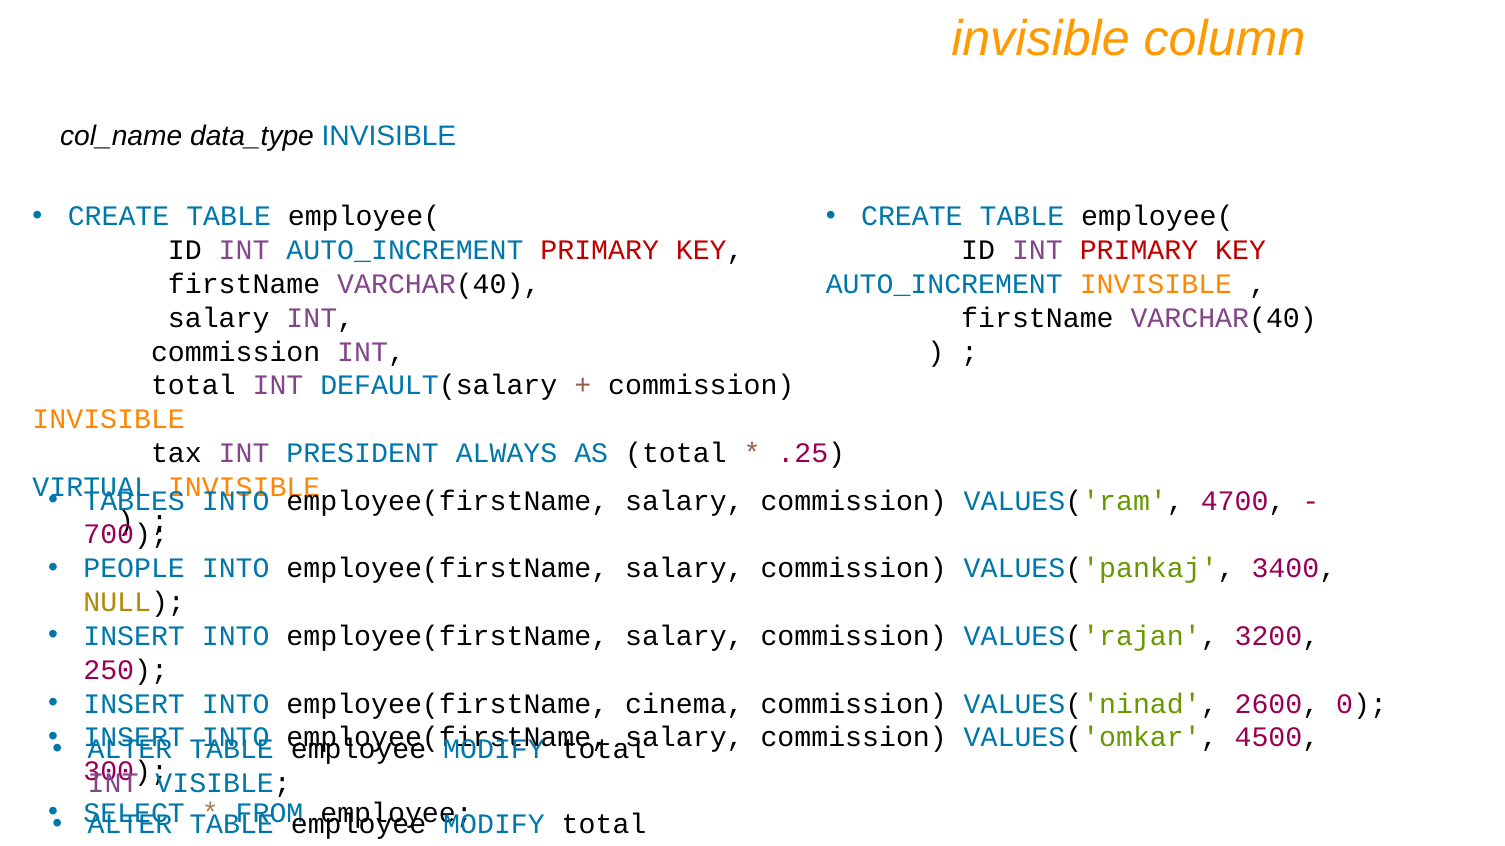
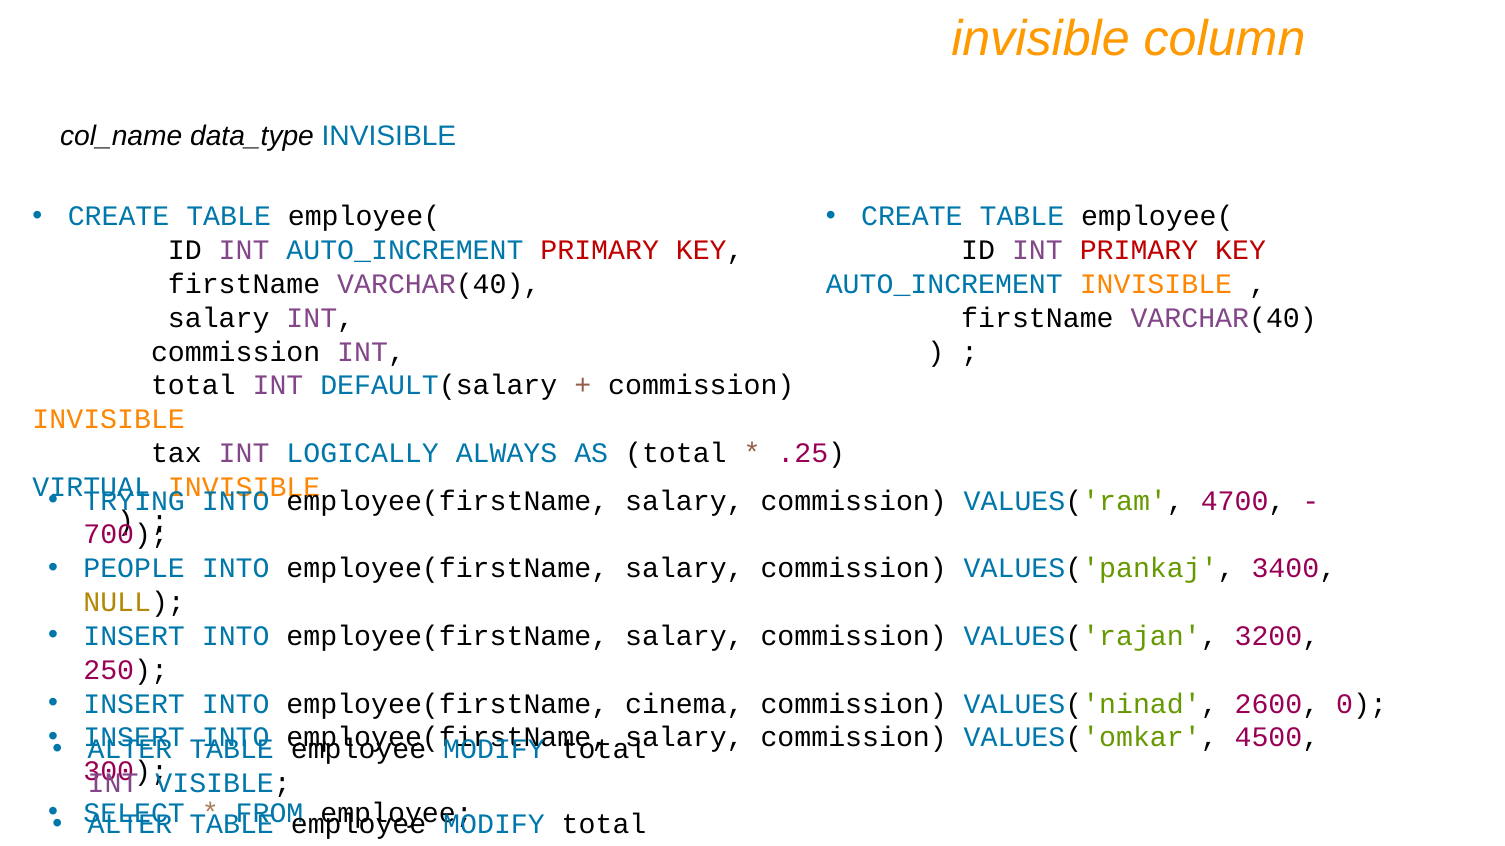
PRESIDENT: PRESIDENT -> LOGICALLY (363, 454)
TABLES: TABLES -> TRYING (134, 501)
